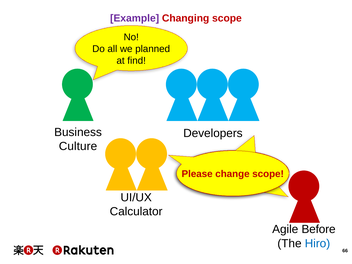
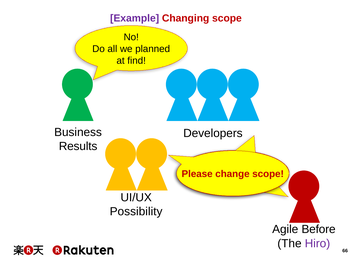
Culture: Culture -> Results (78, 146)
Calculator: Calculator -> Possibility (136, 211)
Hiro colour: blue -> purple (317, 243)
